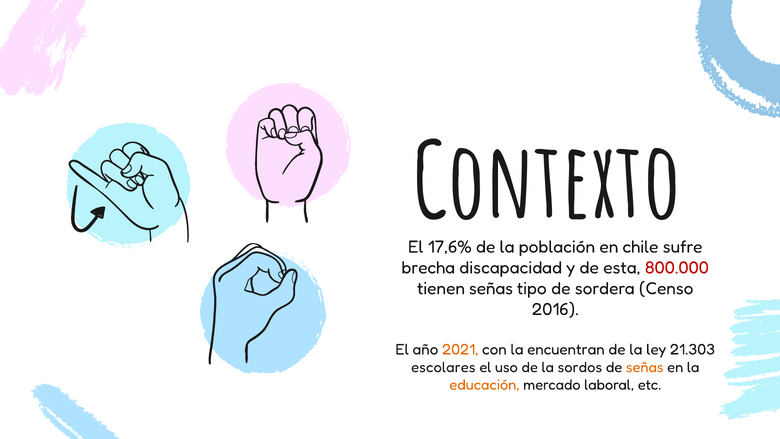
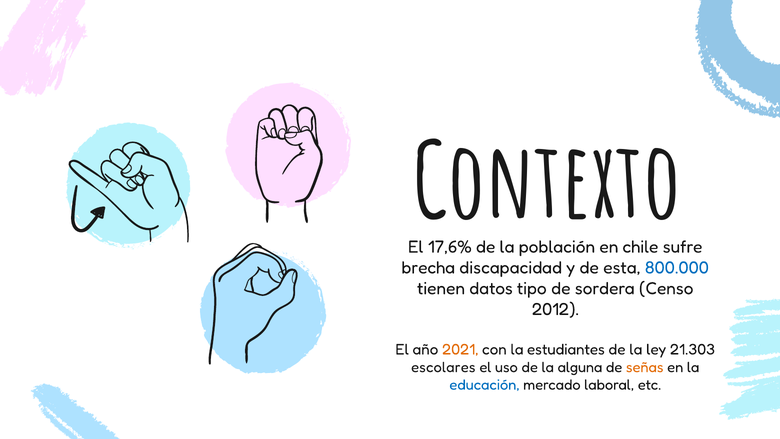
800.000 colour: red -> blue (677, 267)
tienen señas: señas -> datos (491, 288)
2016: 2016 -> 2012 (555, 309)
encuentran: encuentran -> estudiantes (566, 349)
sordos: sordos -> alguna (580, 367)
educación colour: orange -> blue (484, 385)
